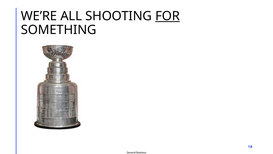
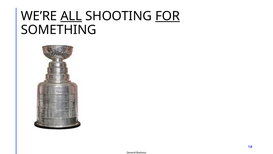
ALL underline: none -> present (71, 16)
